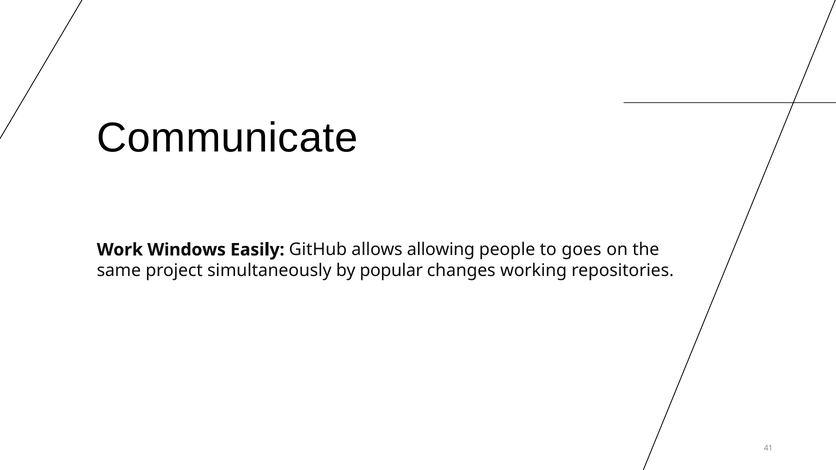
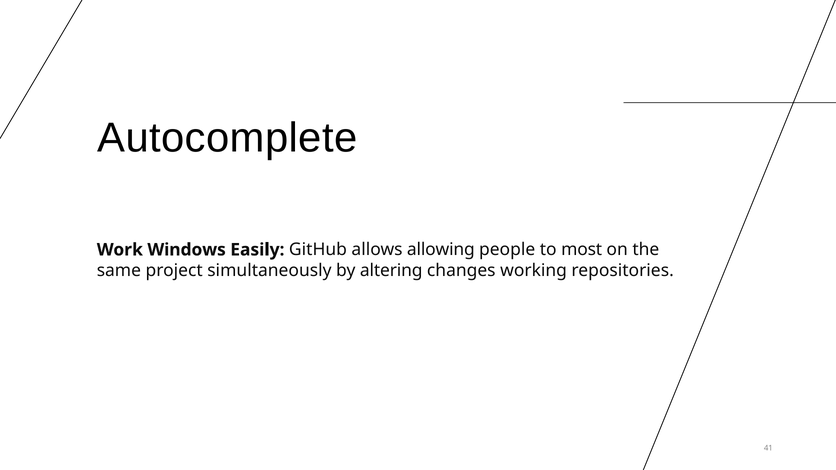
Communicate: Communicate -> Autocomplete (227, 138)
goes: goes -> most (582, 250)
popular: popular -> altering (391, 271)
